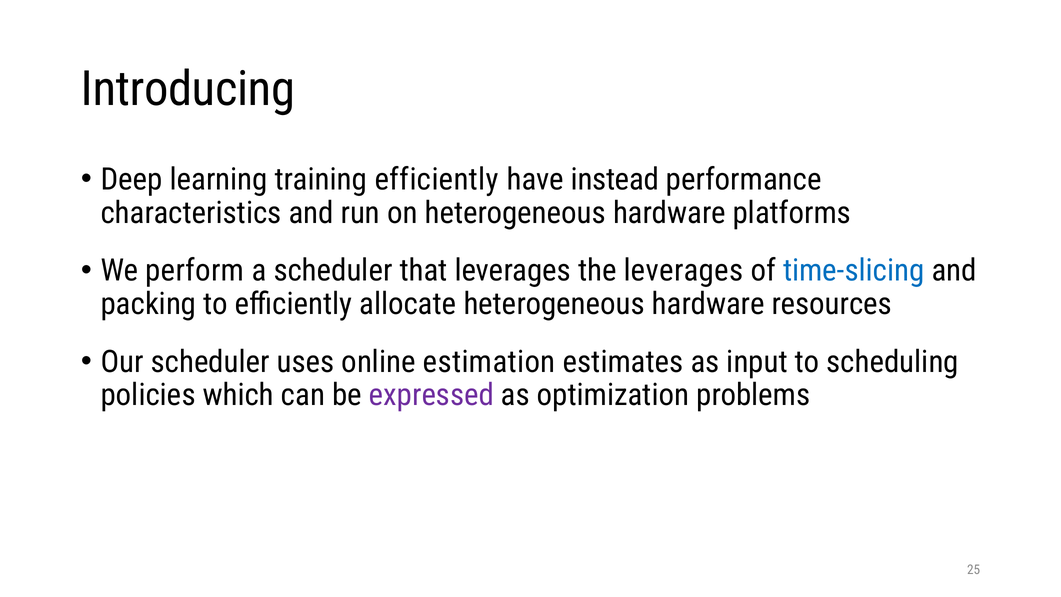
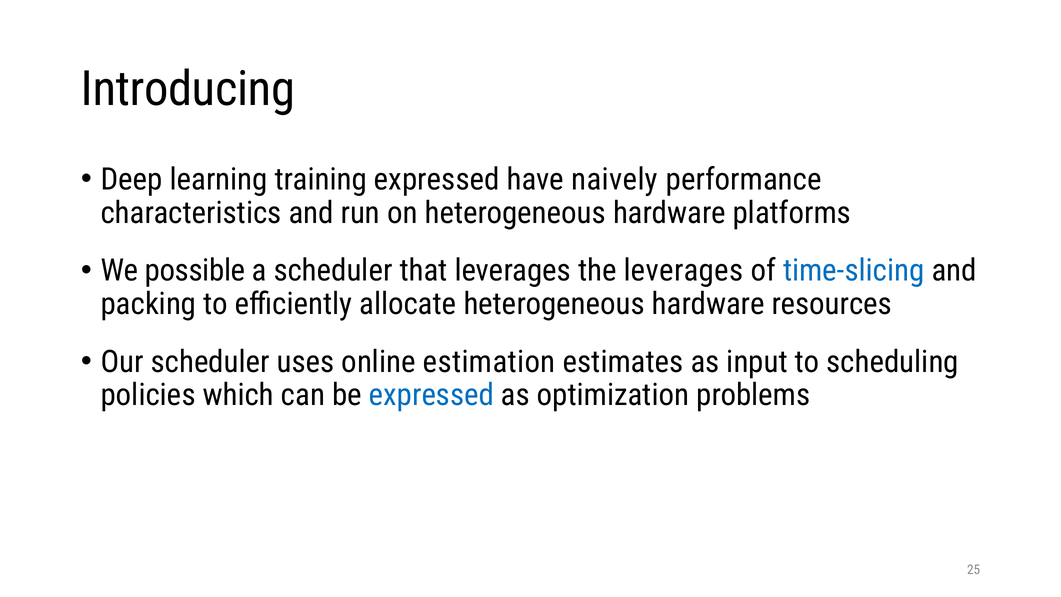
training efficiently: efficiently -> expressed (437, 179)
instead: instead -> naively (615, 179)
perform: perform -> possible (195, 271)
expressed colour: purple -> blue (431, 395)
